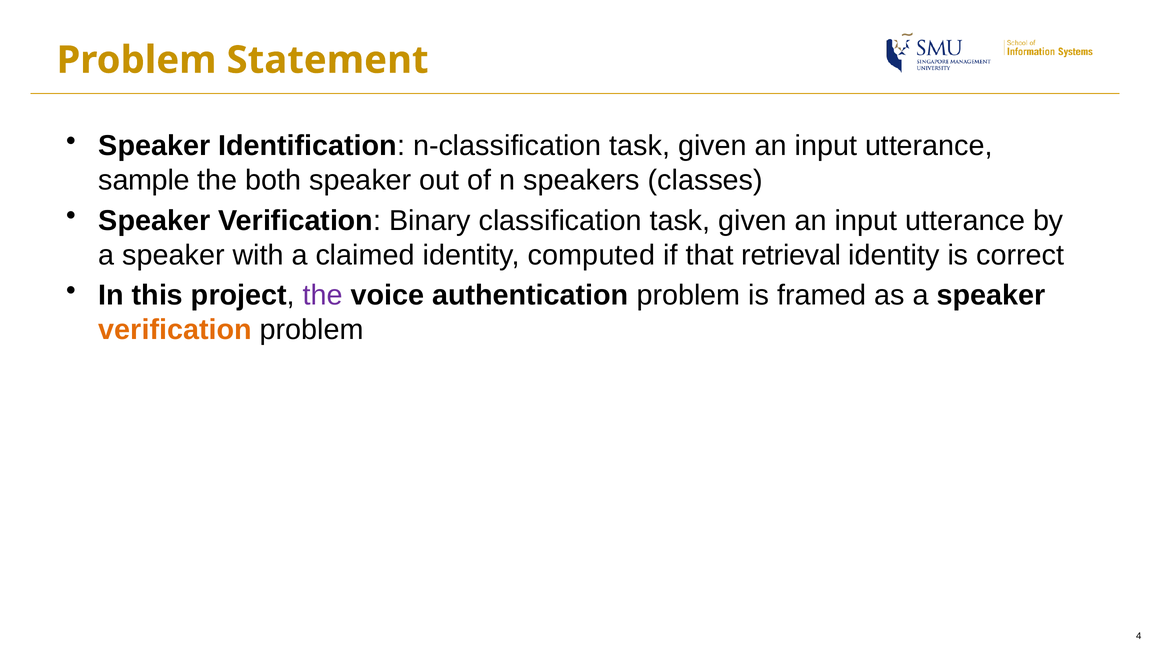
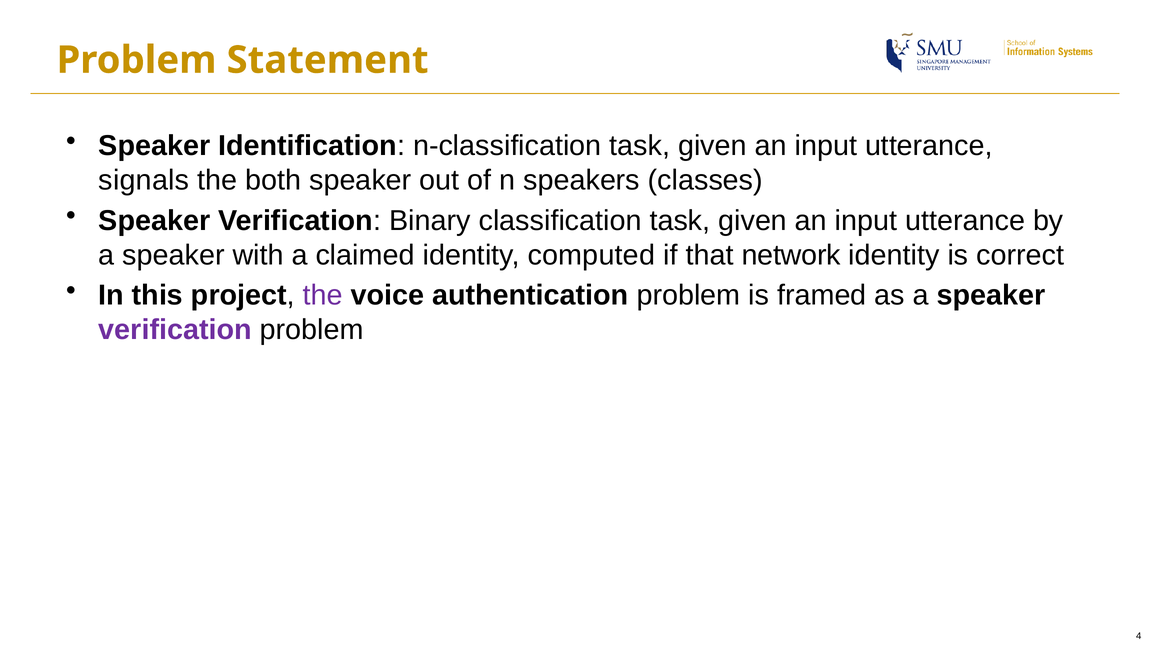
sample: sample -> signals (144, 180)
retrieval: retrieval -> network (791, 255)
verification colour: orange -> purple (175, 330)
